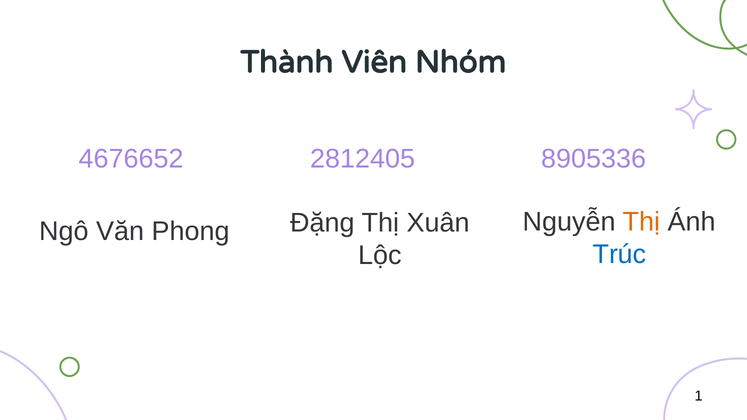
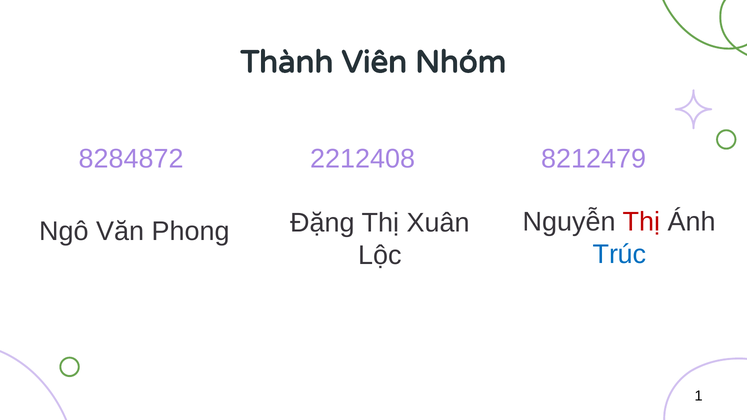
4676652: 4676652 -> 8284872 (131, 159)
2812405: 2812405 -> 2212408 (363, 159)
8905336: 8905336 -> 8212479 (594, 159)
Thị colour: orange -> red (641, 222)
